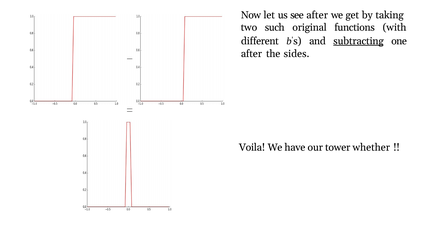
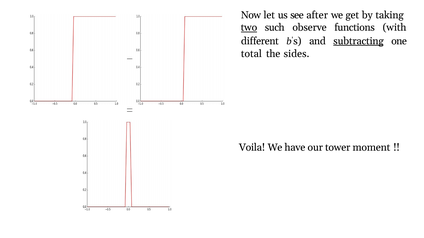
two underline: none -> present (249, 28)
original: original -> observe (310, 28)
after: after -> total (251, 54)
whether: whether -> moment (371, 148)
